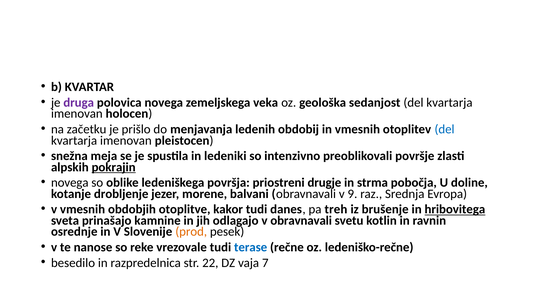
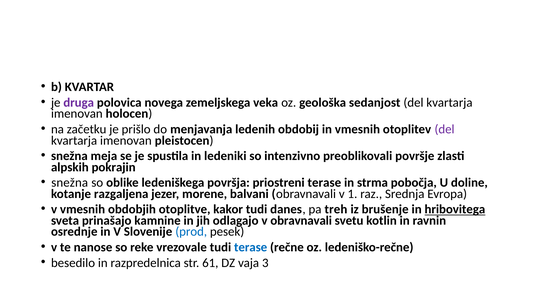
del colour: blue -> purple (445, 129)
pokrajin underline: present -> none (114, 167)
novega: novega -> snežna (70, 183)
priostreni drugje: drugje -> terase (324, 183)
drobljenje: drobljenje -> razgaljena (121, 194)
9: 9 -> 1 (352, 194)
prod colour: orange -> blue (191, 232)
22: 22 -> 61 (210, 263)
7: 7 -> 3 (265, 263)
